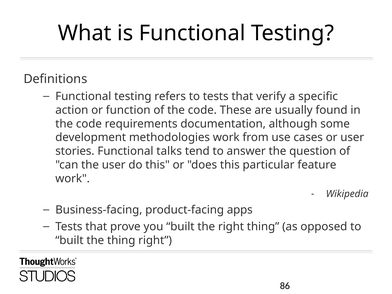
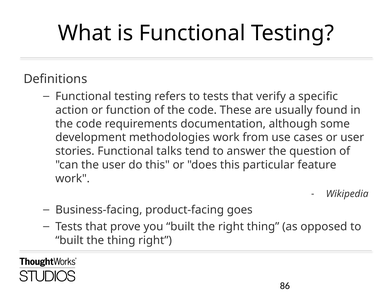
apps: apps -> goes (240, 210)
